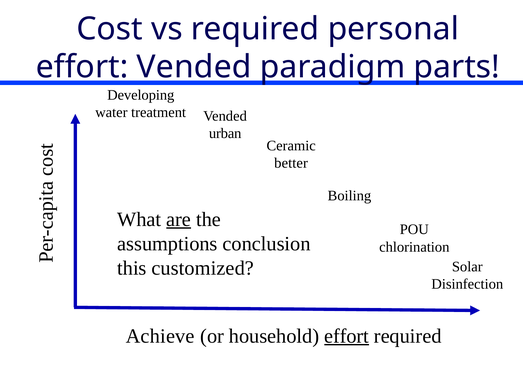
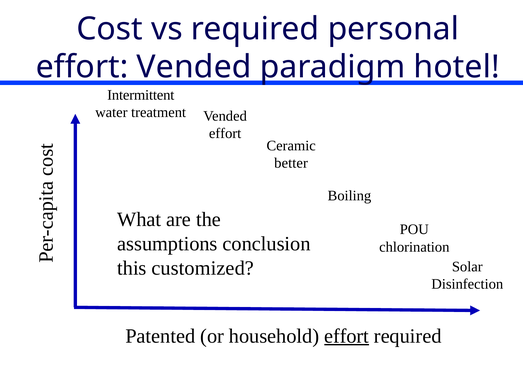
parts: parts -> hotel (457, 67)
Developing: Developing -> Intermittent (141, 95)
urban: urban -> effort (225, 134)
are underline: present -> none (179, 219)
Achieve: Achieve -> Patented (160, 336)
